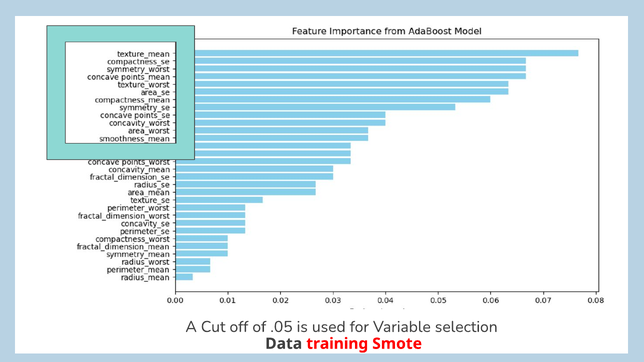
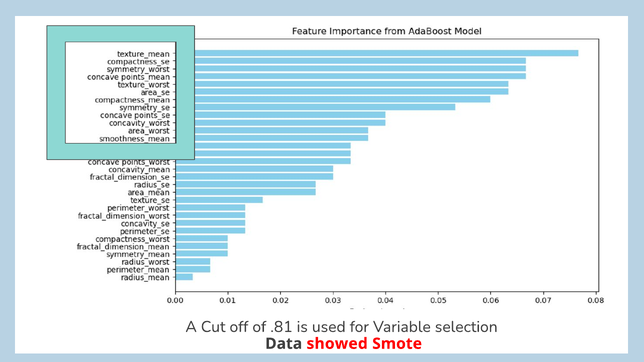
.05: .05 -> .81 (281, 327)
training: training -> showed (337, 344)
